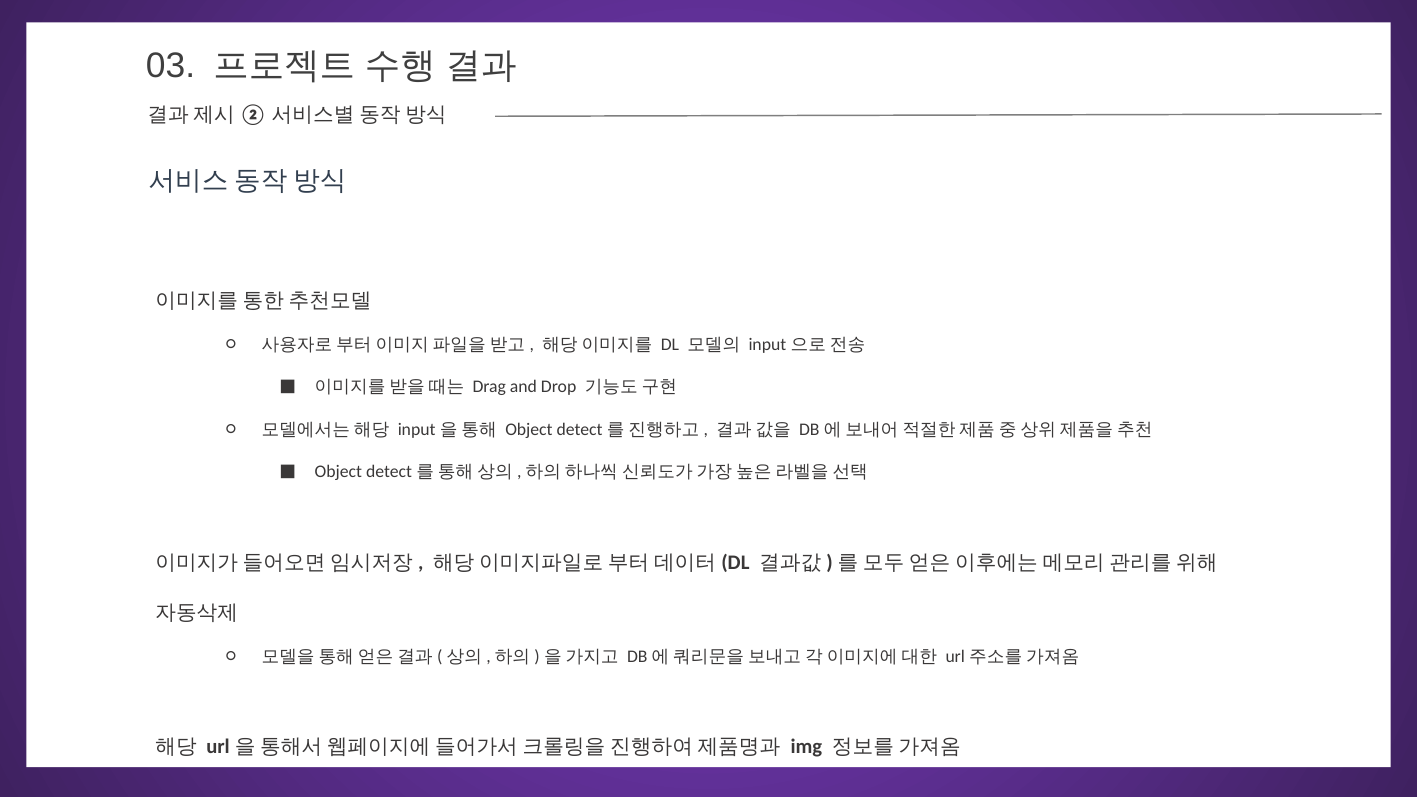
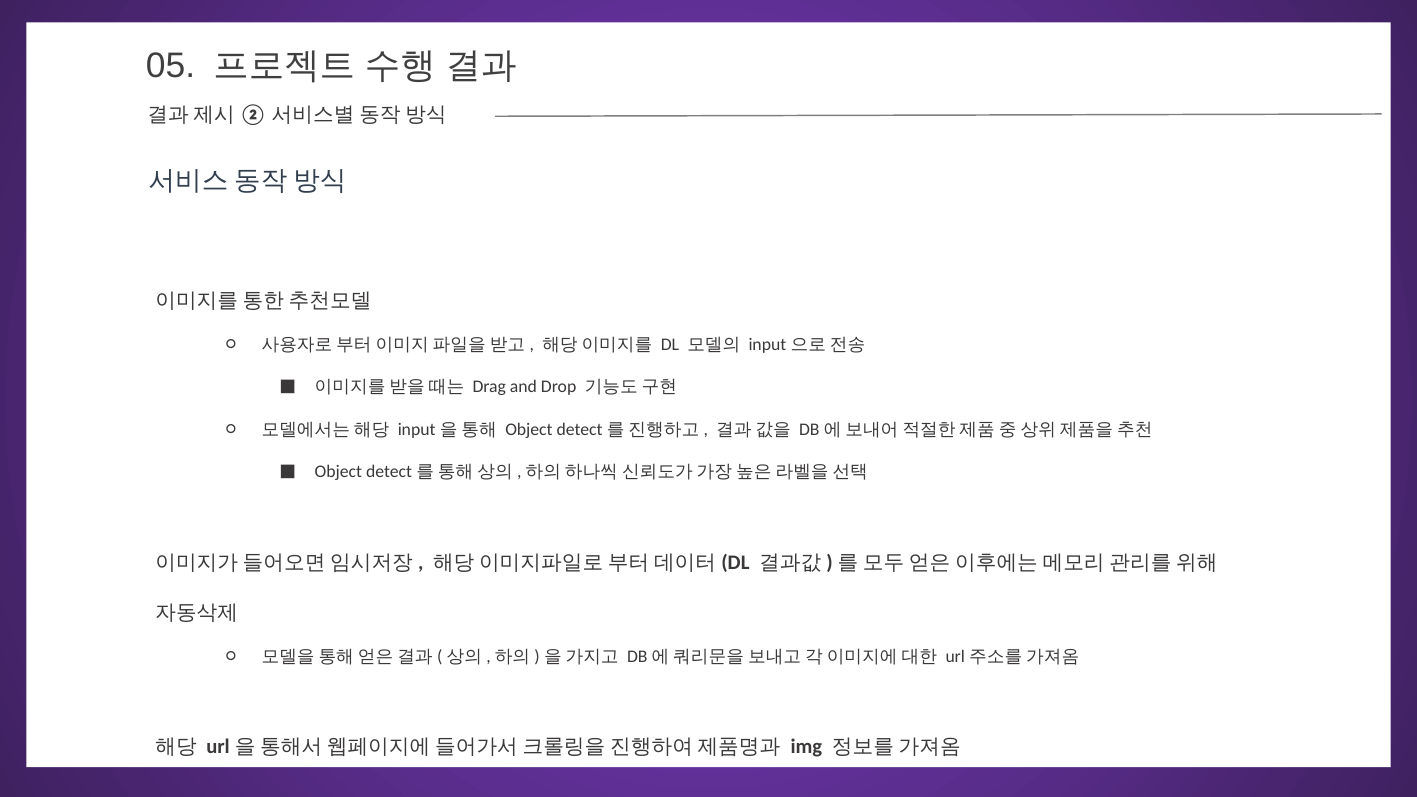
03: 03 -> 05 (171, 65)
